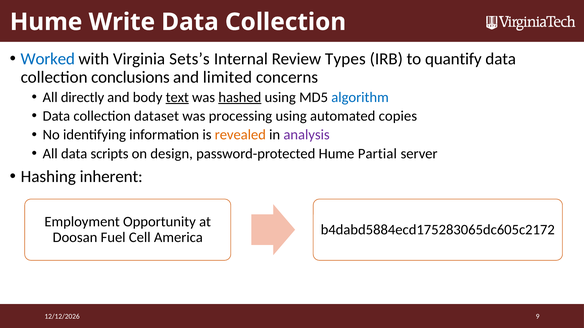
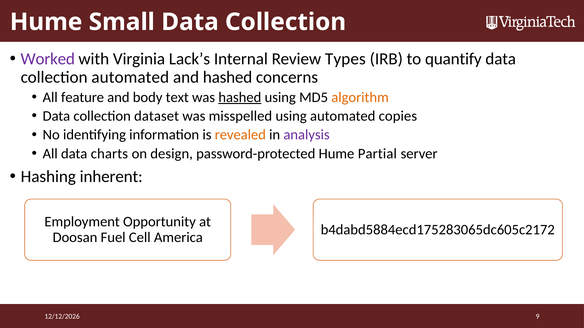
Write: Write -> Small (122, 22)
Worked colour: blue -> purple (48, 59)
Sets’s: Sets’s -> Lack’s (189, 59)
collection conclusions: conclusions -> automated (130, 77)
and limited: limited -> hashed (228, 77)
directly: directly -> feature (83, 97)
text underline: present -> none (177, 97)
algorithm colour: blue -> orange (360, 97)
processing: processing -> misspelled (240, 116)
scripts: scripts -> charts (109, 154)
